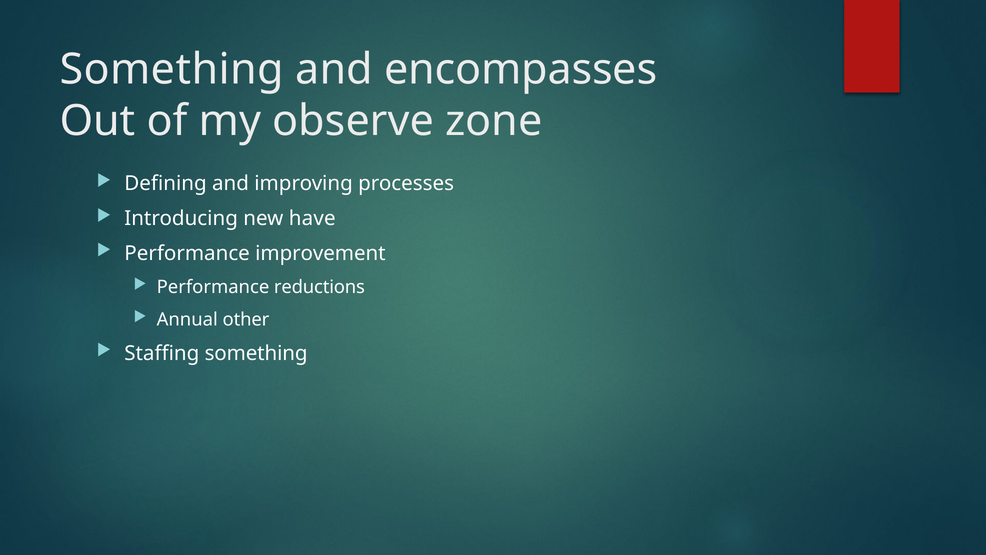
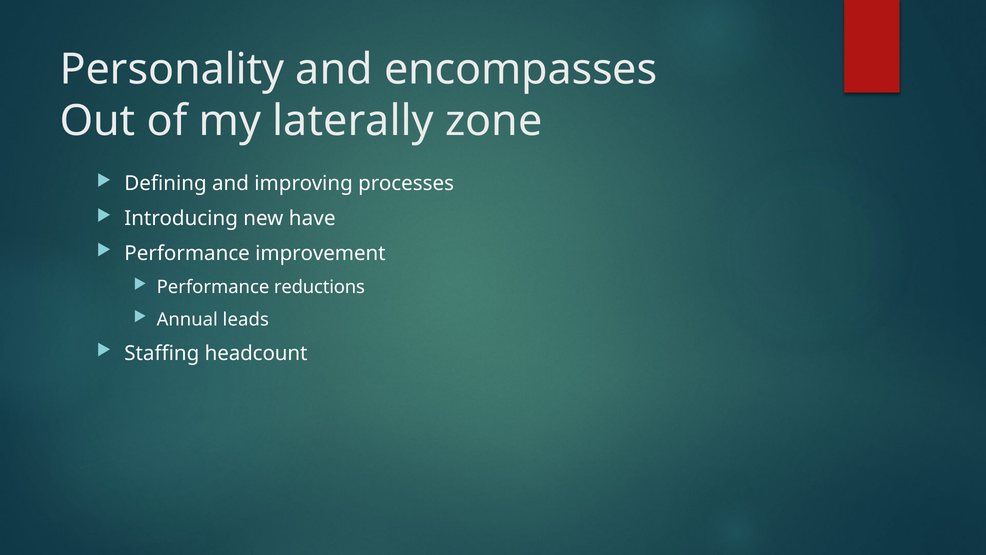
Something: Something -> Personality (172, 69)
observe: observe -> laterally (353, 121)
other: other -> leads (246, 319)
Staffing something: something -> headcount (256, 353)
